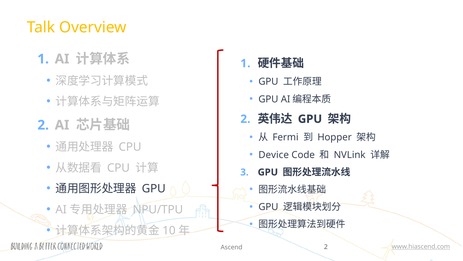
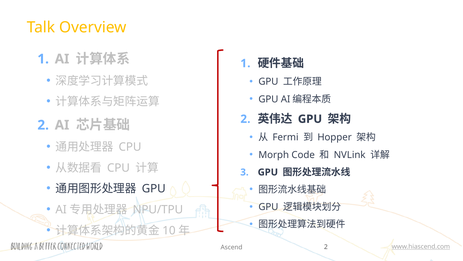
Device: Device -> Morph (274, 154)
